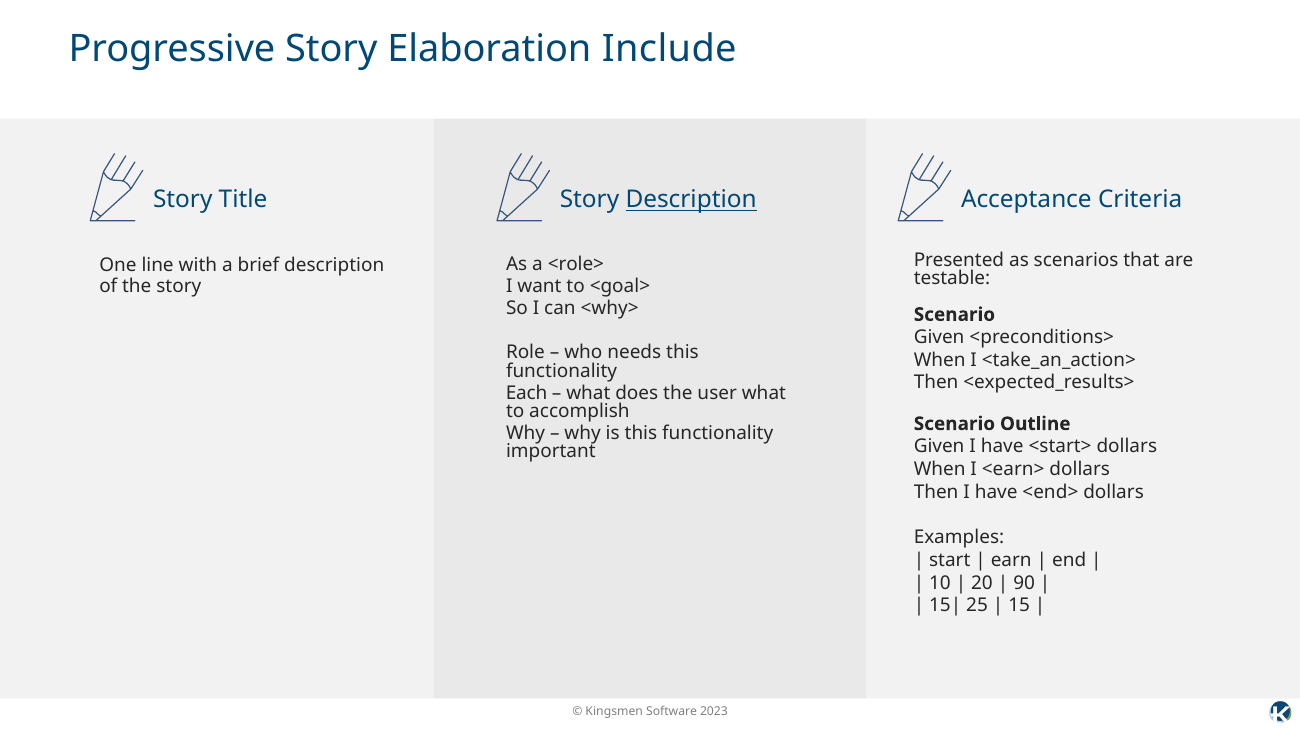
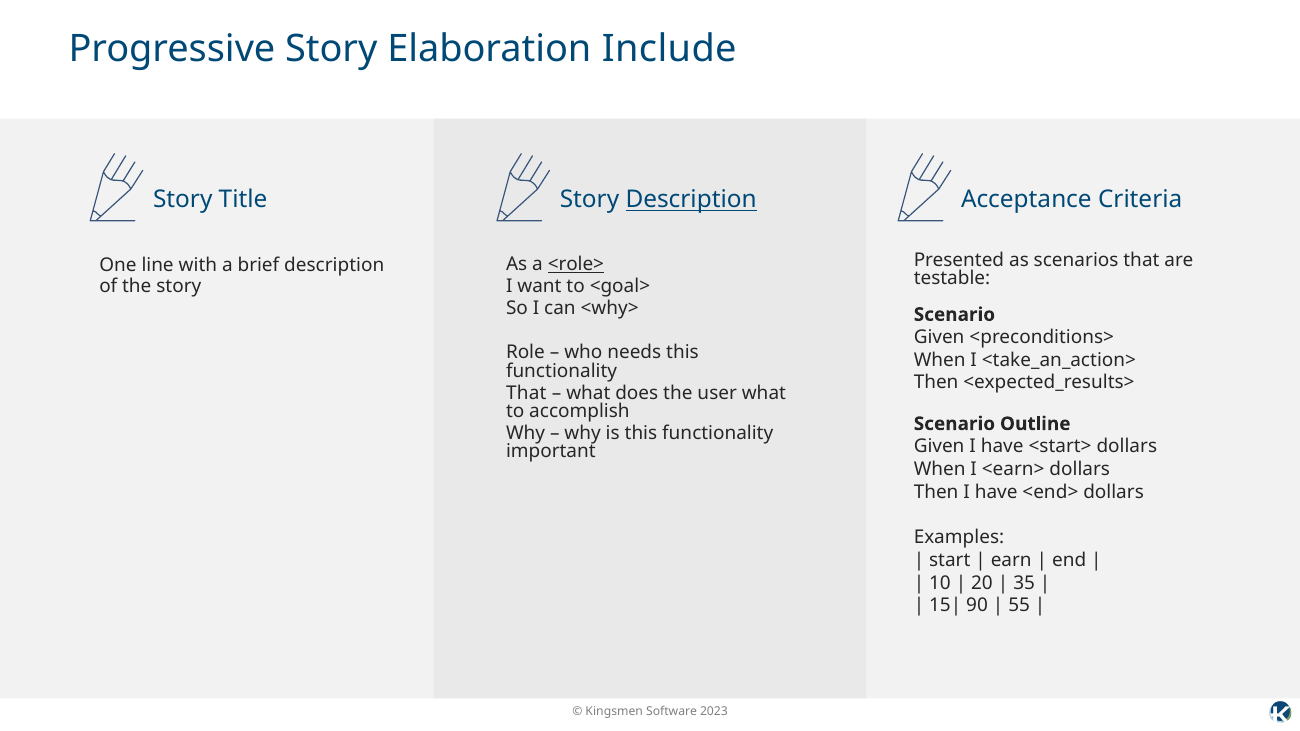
<role> underline: none -> present (576, 264)
Each: Each -> That (526, 393)
90: 90 -> 35 (1024, 583)
25: 25 -> 90 (977, 606)
15: 15 -> 55 (1019, 606)
